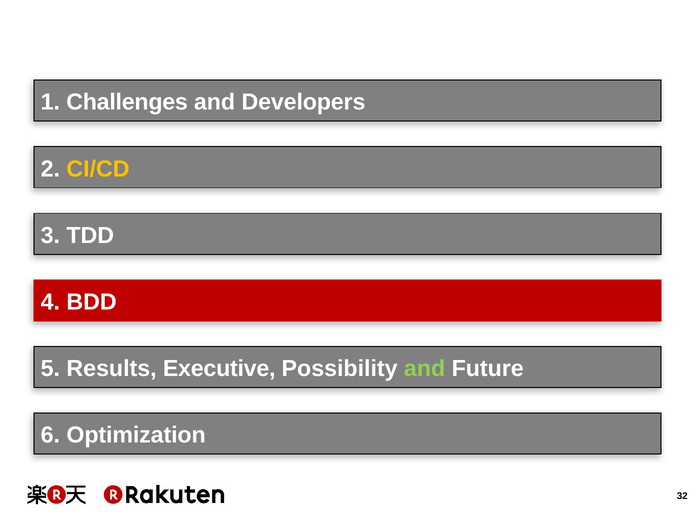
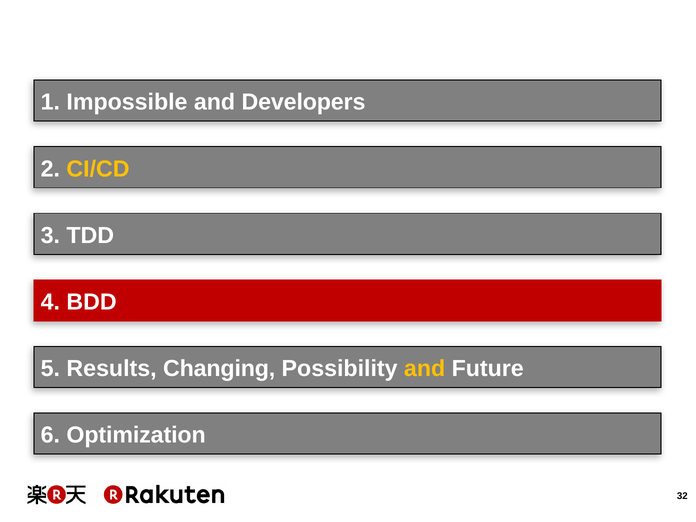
Challenges: Challenges -> Impossible (127, 102)
Executive: Executive -> Changing (219, 369)
and colour: light green -> yellow (425, 369)
